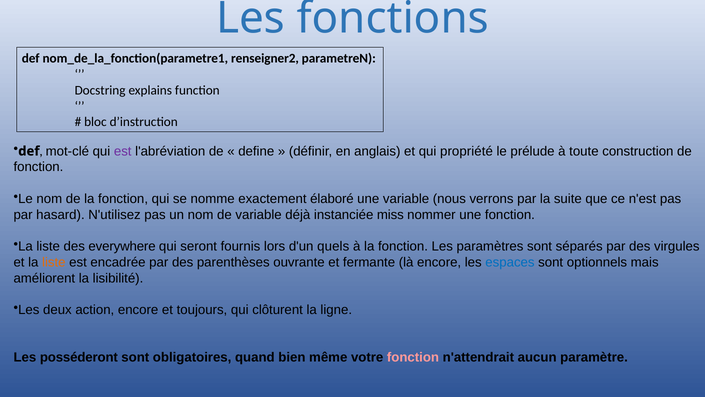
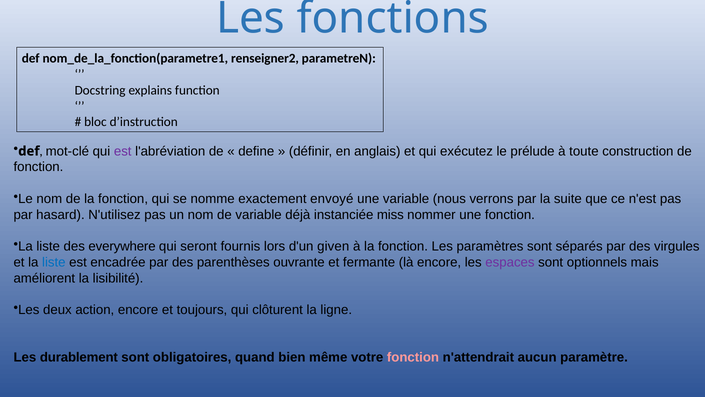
propriété: propriété -> exécutez (467, 151)
élaboré: élaboré -> envoyé (332, 199)
quels: quels -> given (333, 246)
liste colour: orange -> blue (54, 262)
espaces colour: blue -> purple (510, 262)
posséderont: posséderont -> durablement (79, 357)
